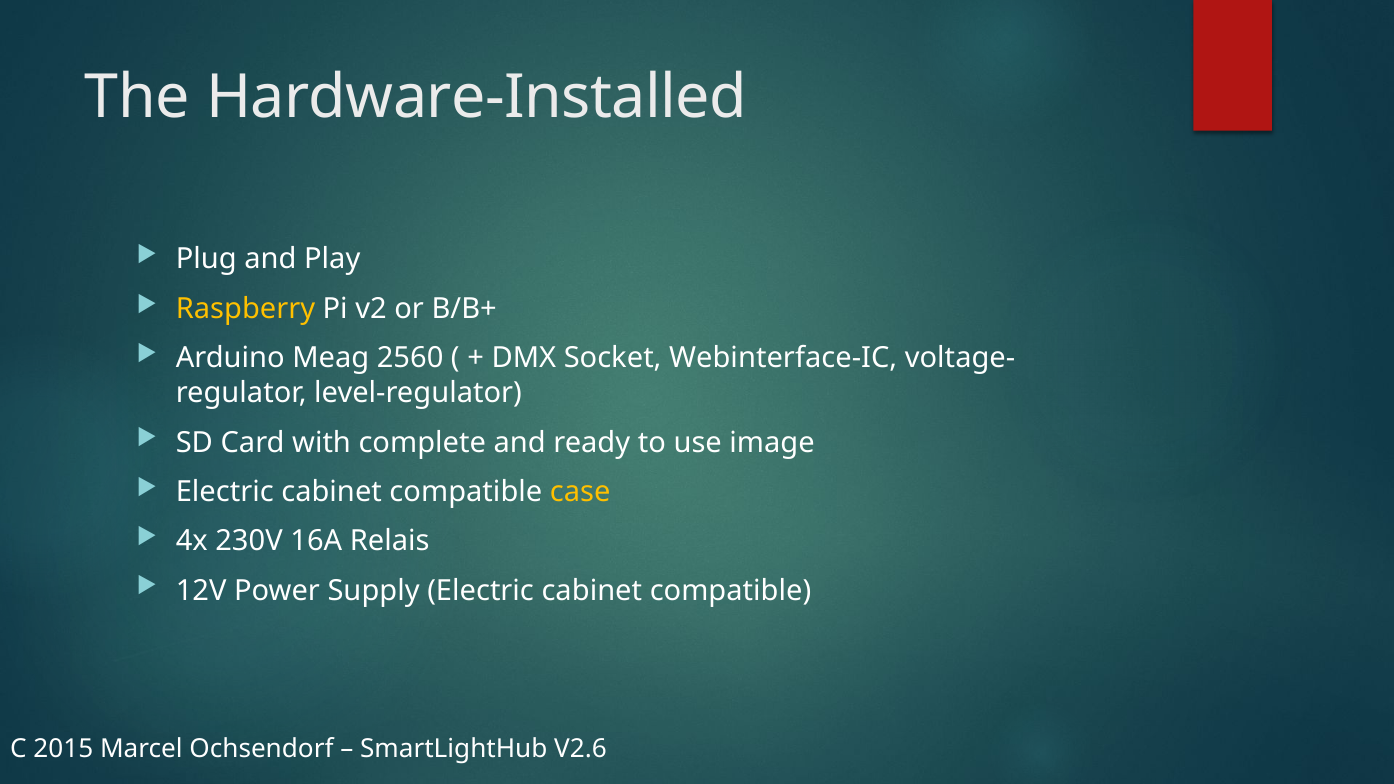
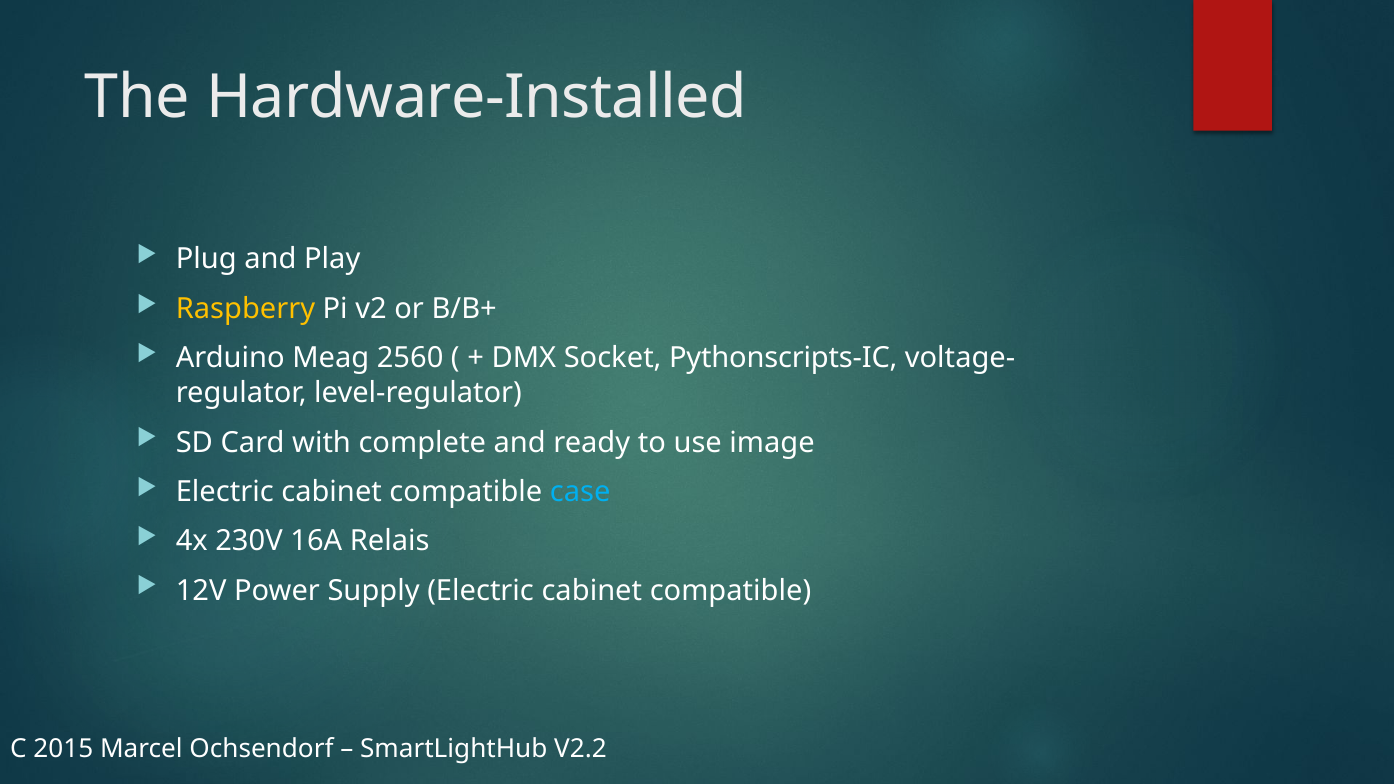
Webinterface-IC: Webinterface-IC -> Pythonscripts-IC (783, 358)
case colour: yellow -> light blue (580, 492)
V2.6: V2.6 -> V2.2 (580, 749)
